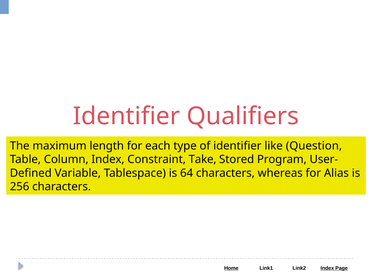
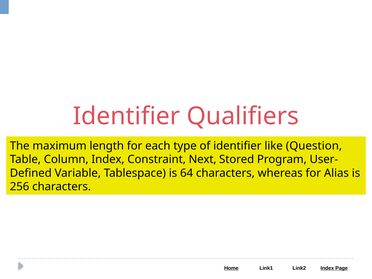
Take: Take -> Next (203, 159)
